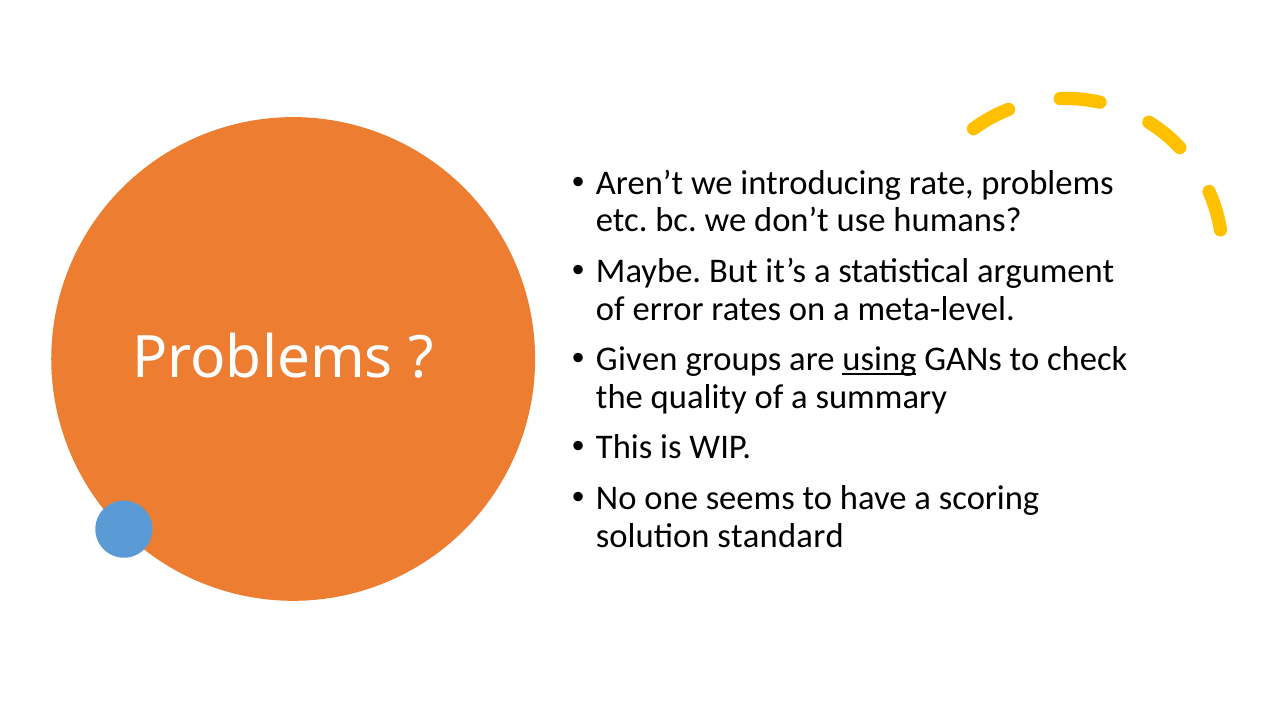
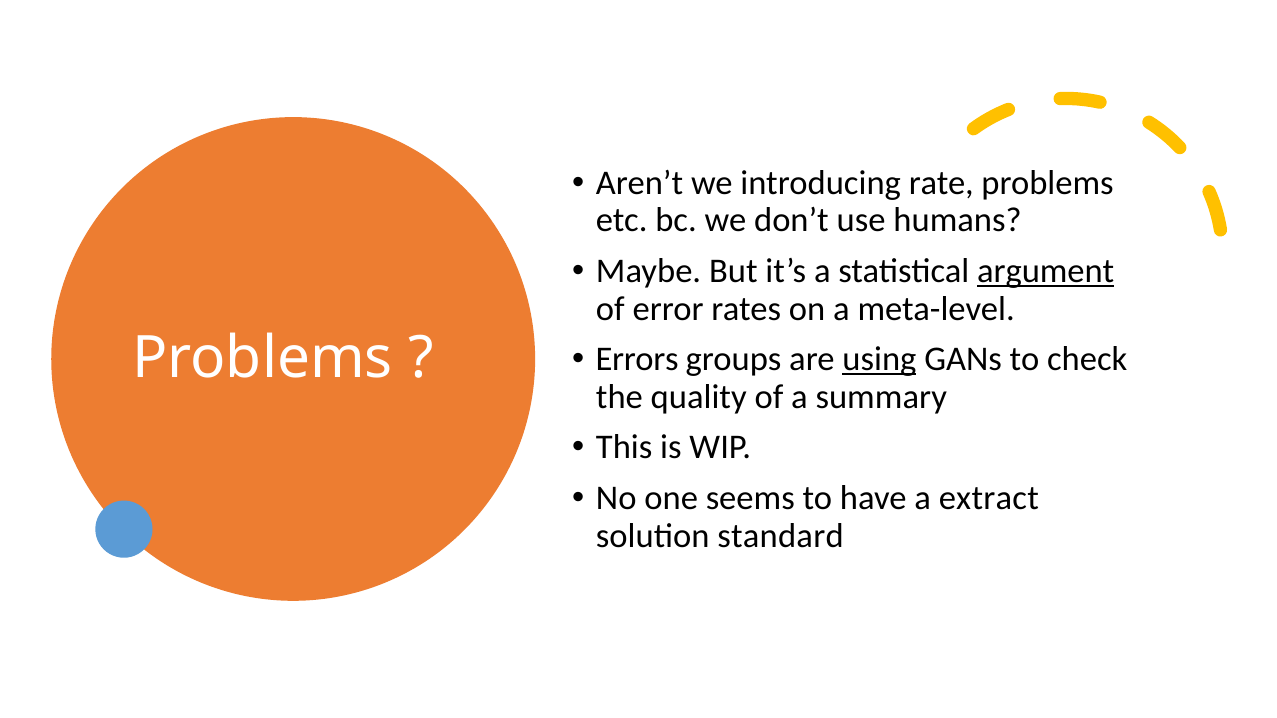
argument underline: none -> present (1046, 271)
Given: Given -> Errors (637, 360)
scoring: scoring -> extract (989, 498)
